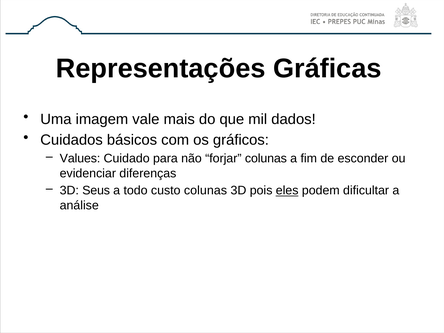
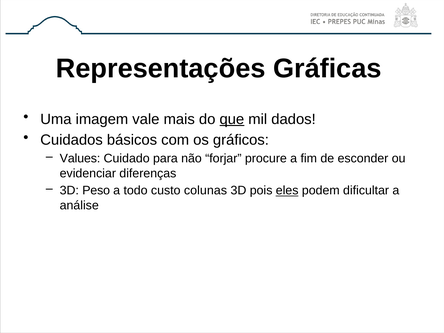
que underline: none -> present (232, 119)
forjar colunas: colunas -> procure (266, 158)
Seus: Seus -> Peso (96, 191)
